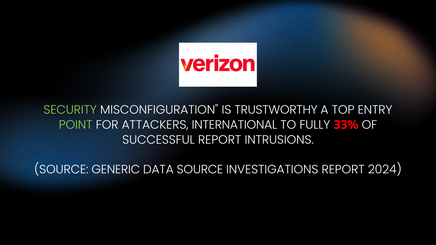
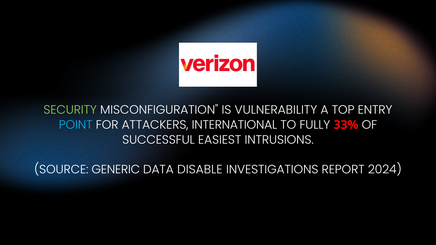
TRUSTWORTHY: TRUSTWORTHY -> VULNERABILITY (276, 110)
POINT colour: light green -> light blue (76, 125)
SUCCESSFUL REPORT: REPORT -> EASIEST (220, 140)
DATA SOURCE: SOURCE -> DISABLE (200, 170)
